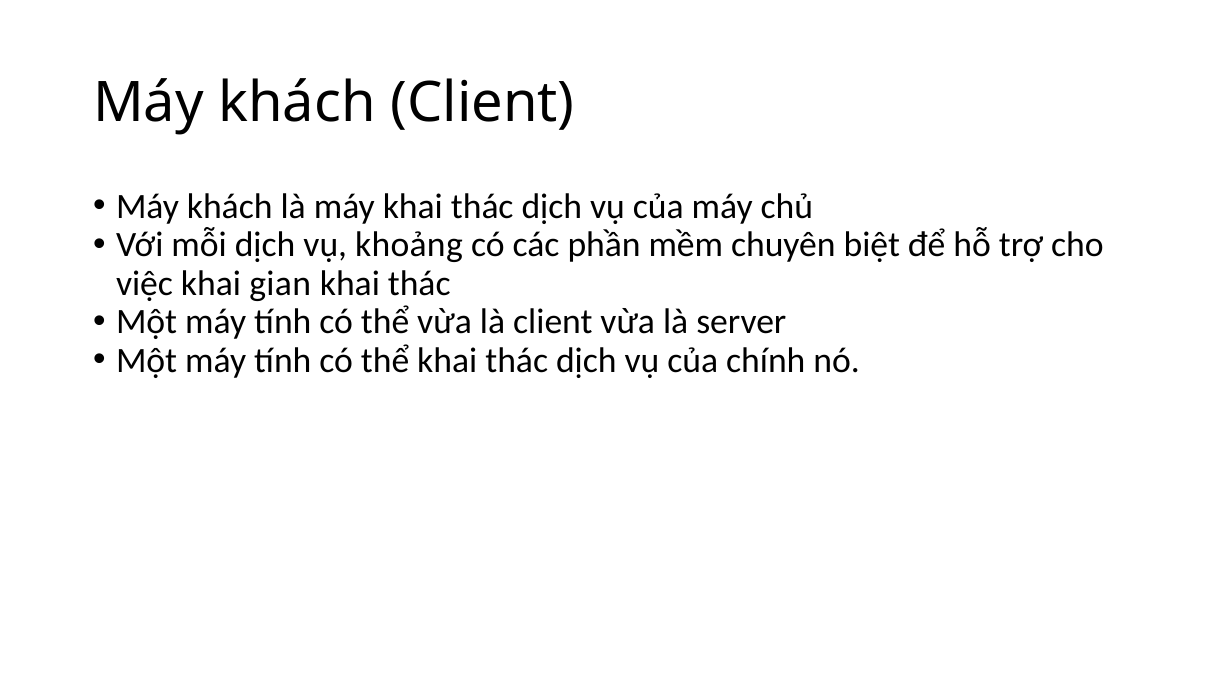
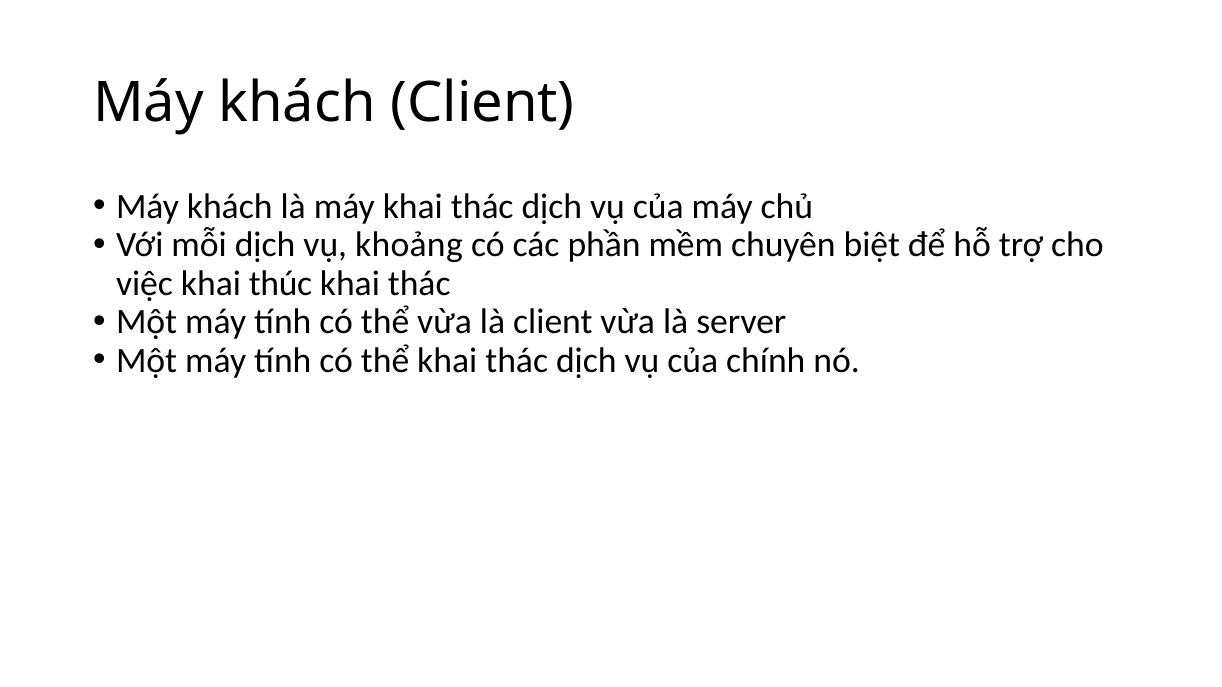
gian: gian -> thúc (281, 284)
